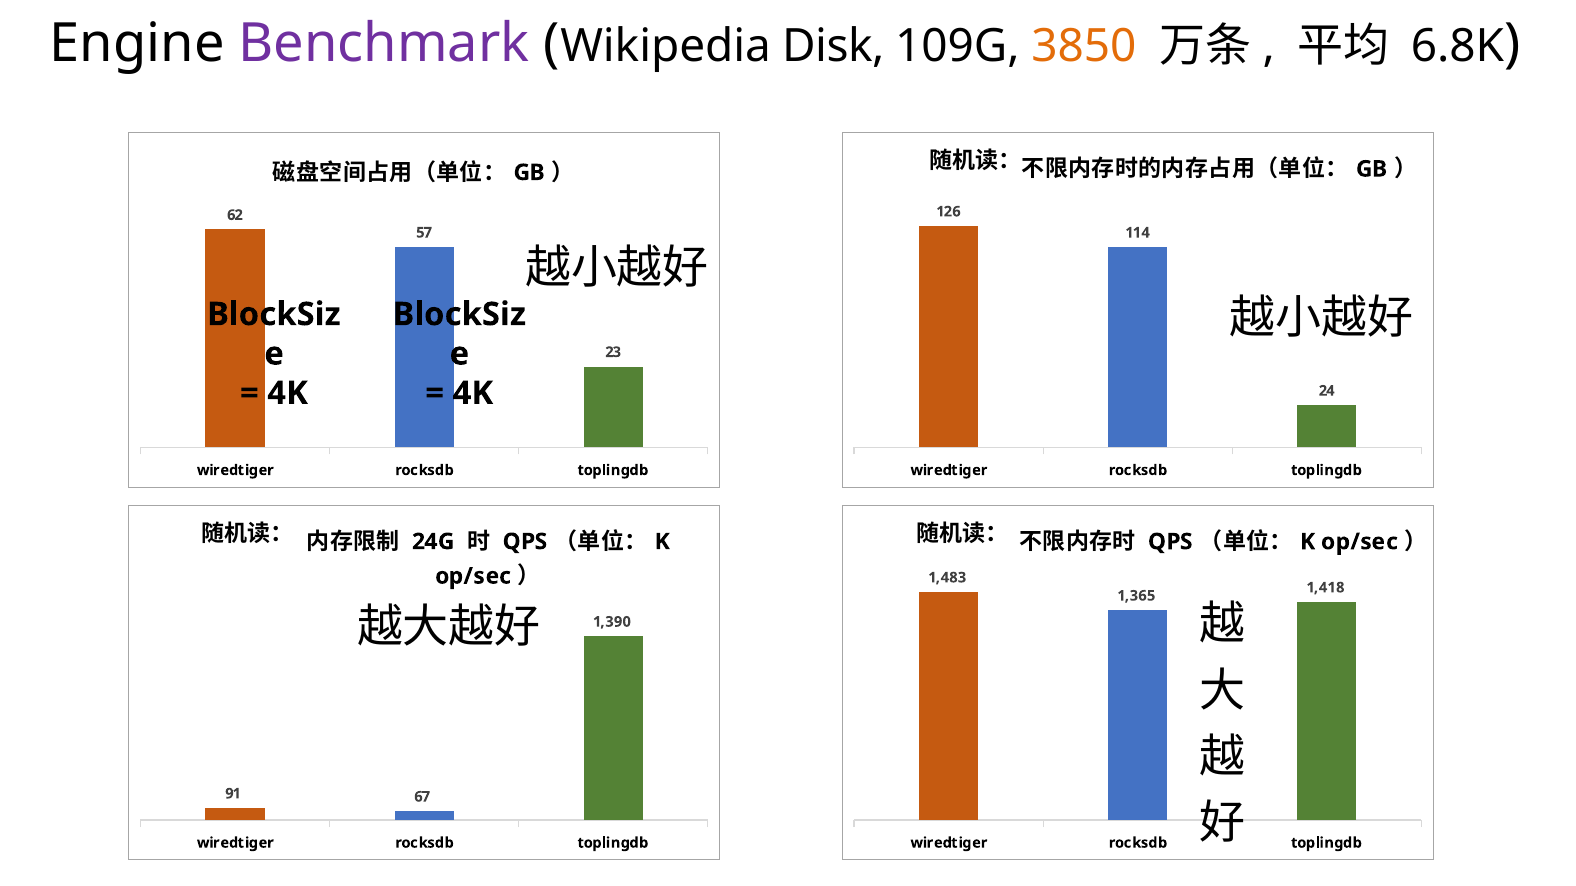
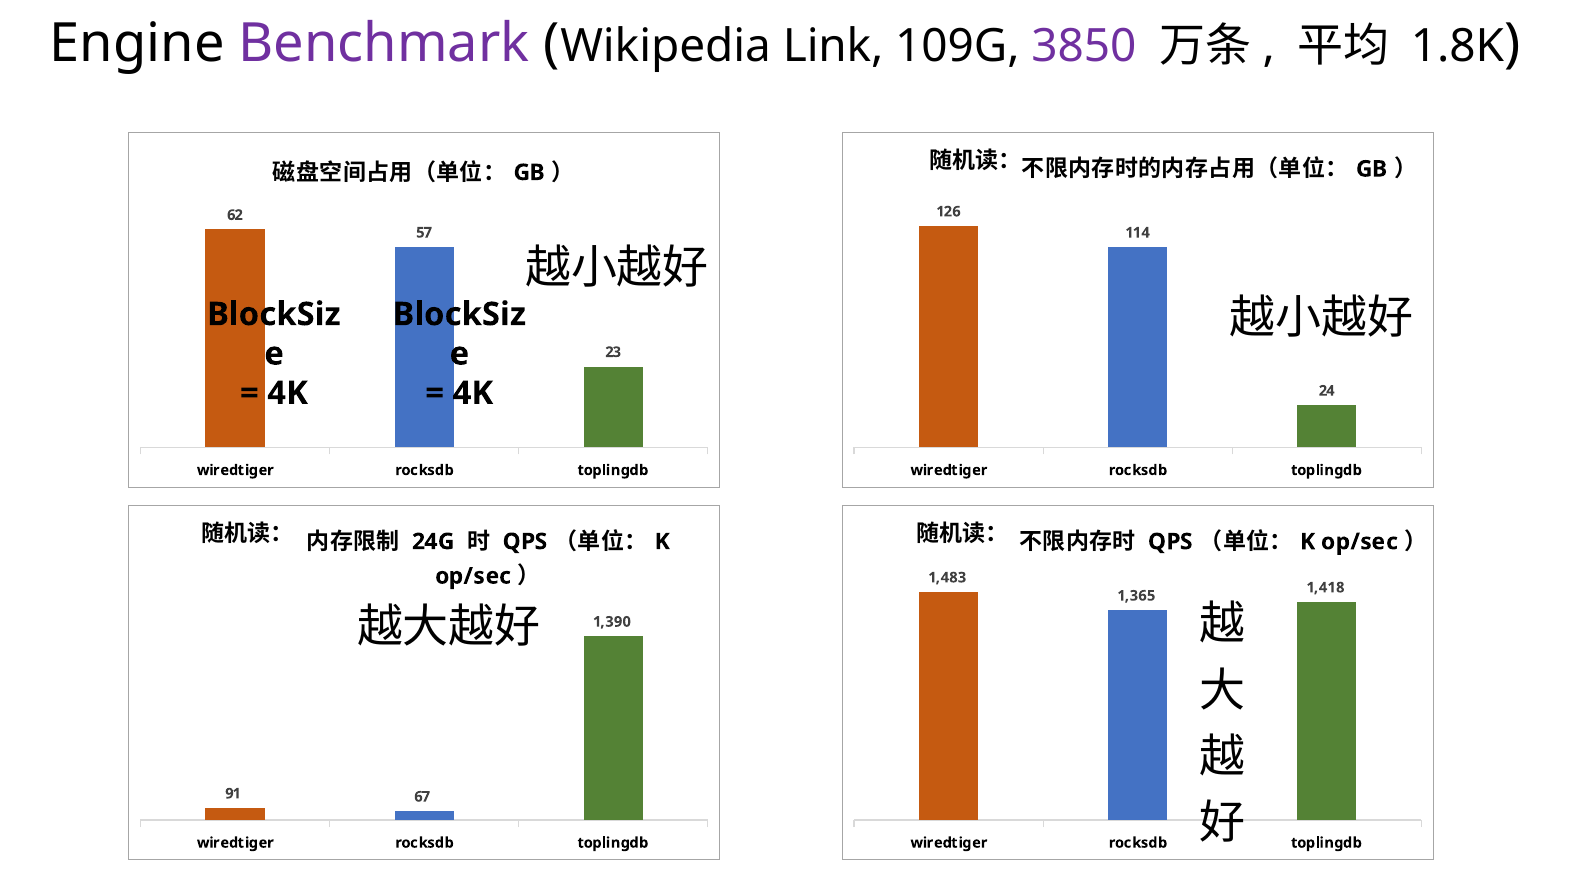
Disk: Disk -> Link (833, 46)
3850 colour: orange -> purple (1084, 46)
6.8K: 6.8K -> 1.8K (1458, 46)
